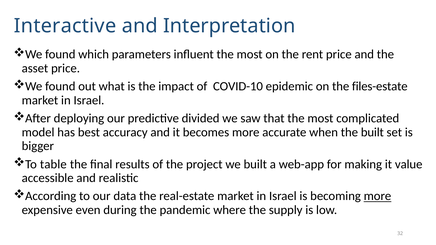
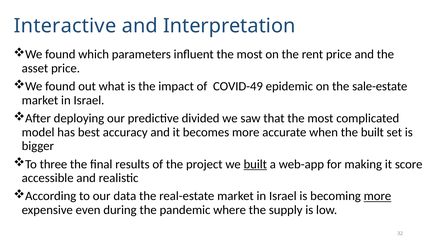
COVID-10: COVID-10 -> COVID-49 (238, 87)
files-estate: files-estate -> sale-estate (380, 87)
table: table -> three (53, 164)
built underline: none -> present (255, 164)
value: value -> score (409, 164)
